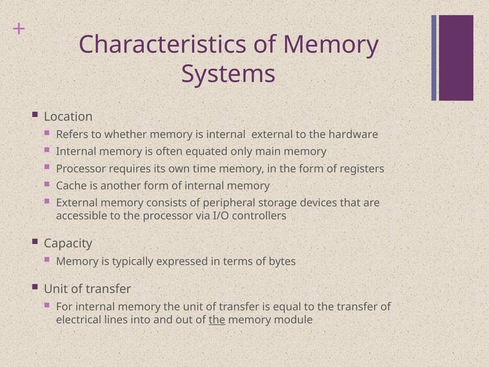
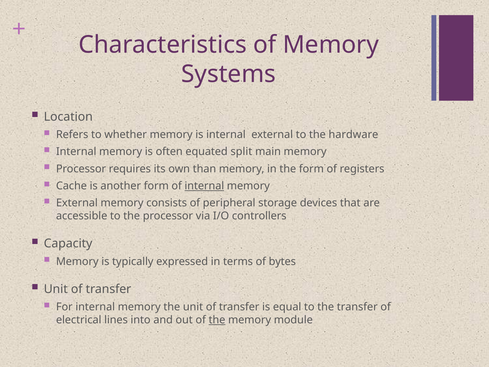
only: only -> split (241, 152)
time: time -> than (204, 169)
internal underline: none -> present (204, 186)
